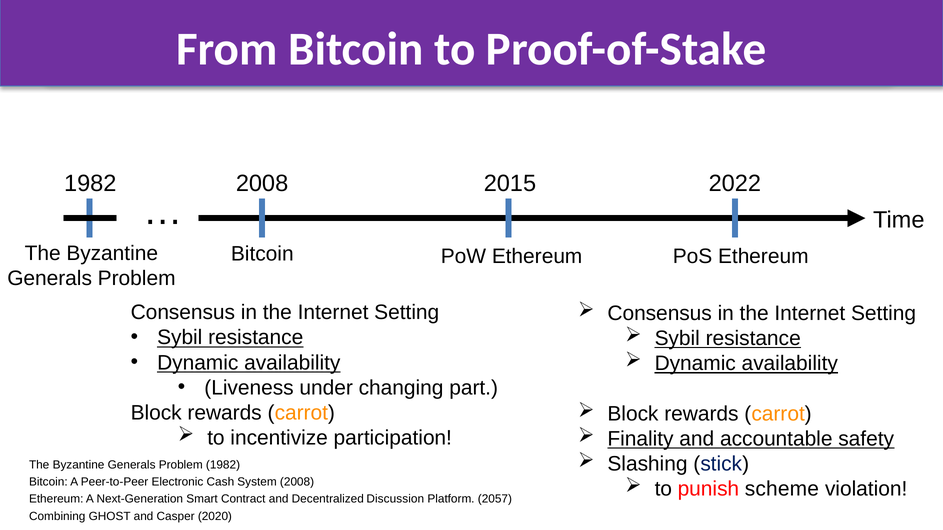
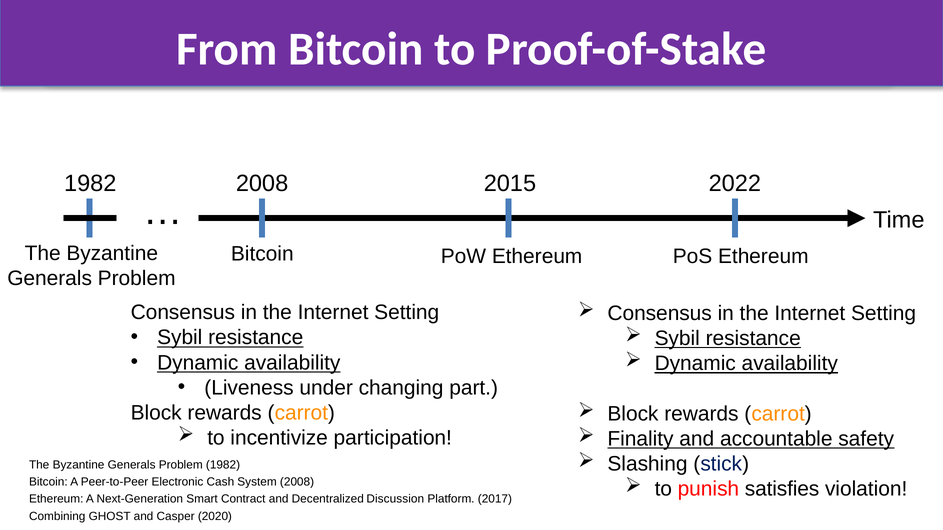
scheme: scheme -> satisfies (782, 489)
2057: 2057 -> 2017 (495, 499)
